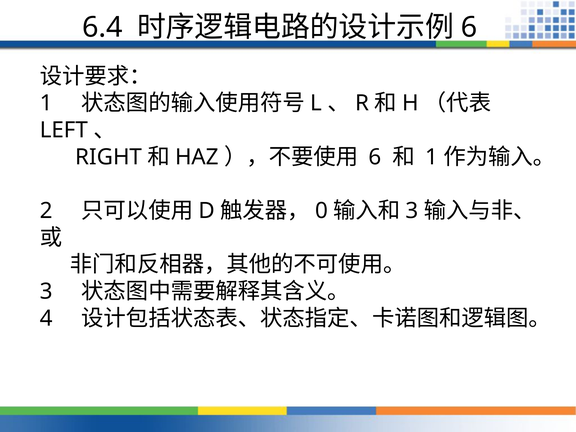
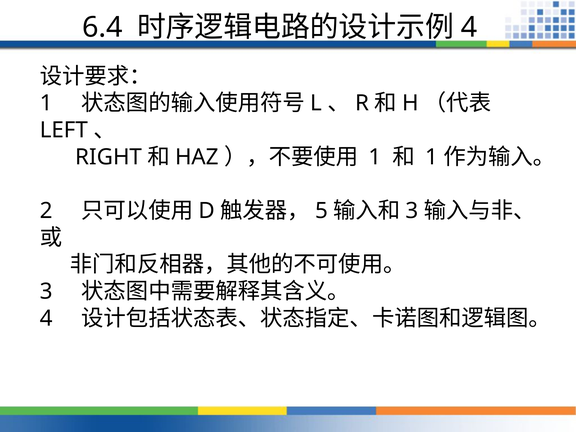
6: 6 -> 4 (469, 27)
6: 6 -> 1 (375, 157)
0: 0 -> 5 (321, 211)
